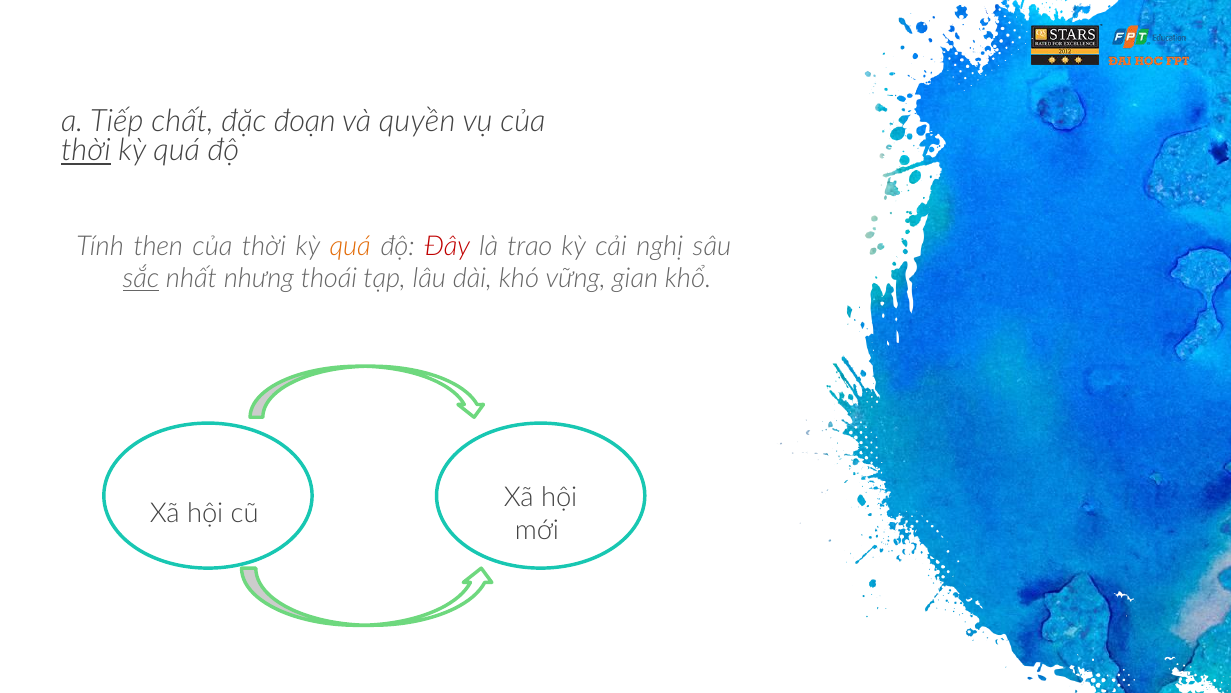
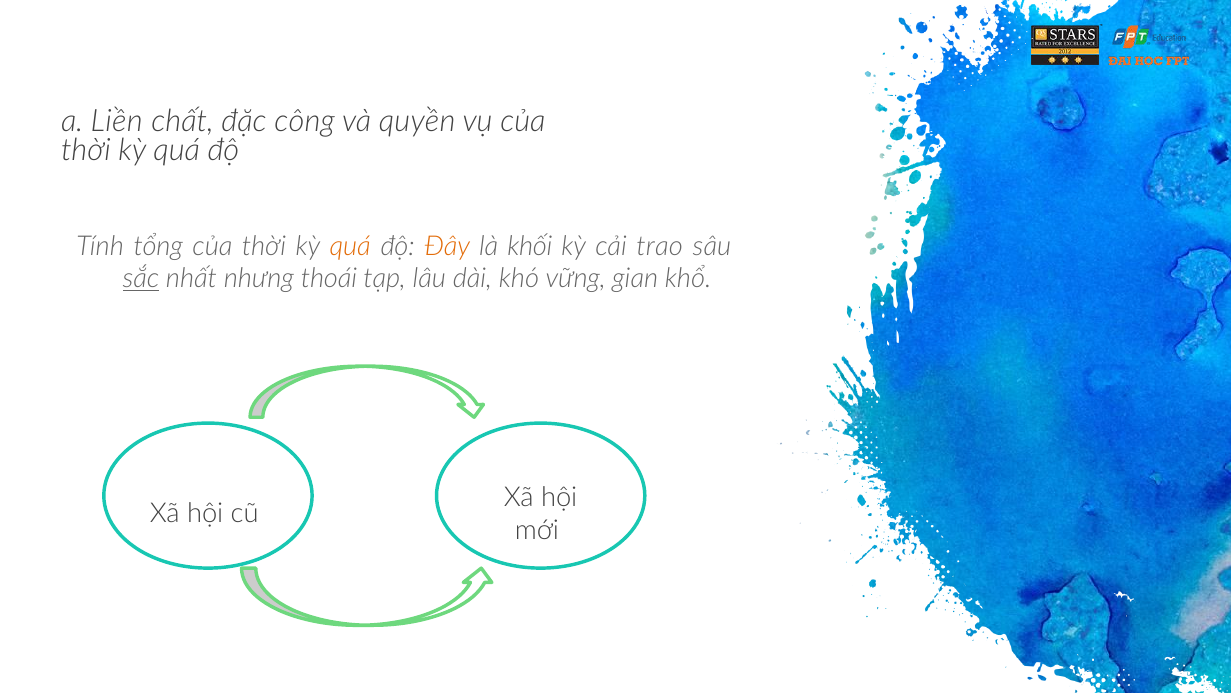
Tiếp: Tiếp -> Liền (117, 121)
đoạn: đoạn -> công (305, 121)
thời underline: present -> none (86, 151)
then: then -> tổng (158, 246)
Đây colour: red -> orange (447, 246)
trao: trao -> khối (530, 246)
nghị: nghị -> trao (660, 246)
